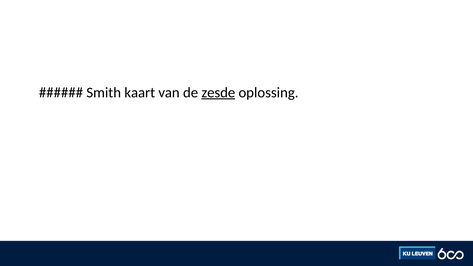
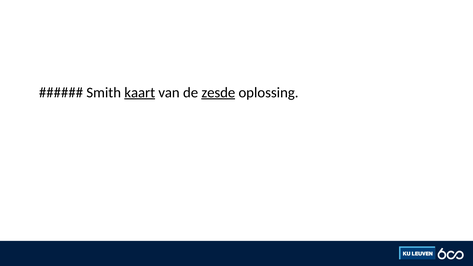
kaart underline: none -> present (140, 93)
